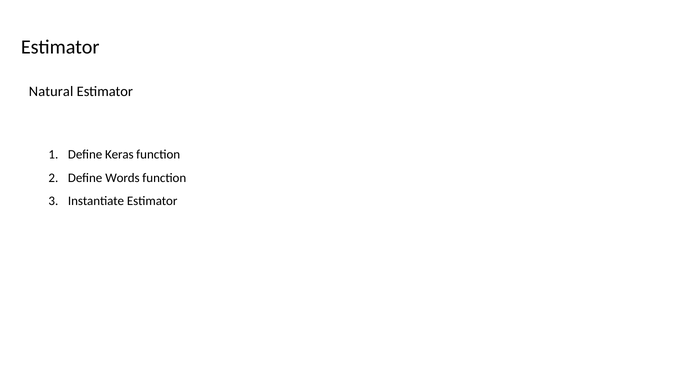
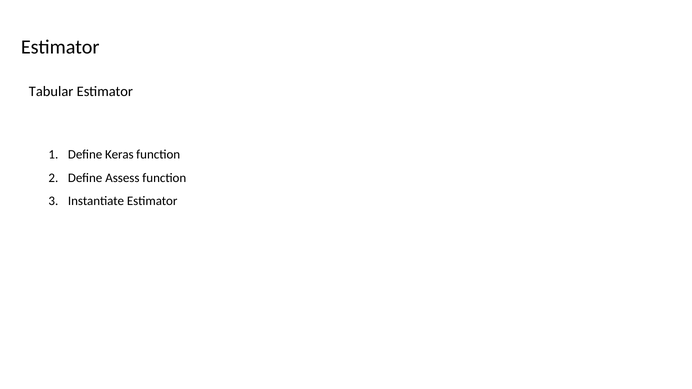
Natural: Natural -> Tabular (51, 91)
Words: Words -> Assess (122, 178)
